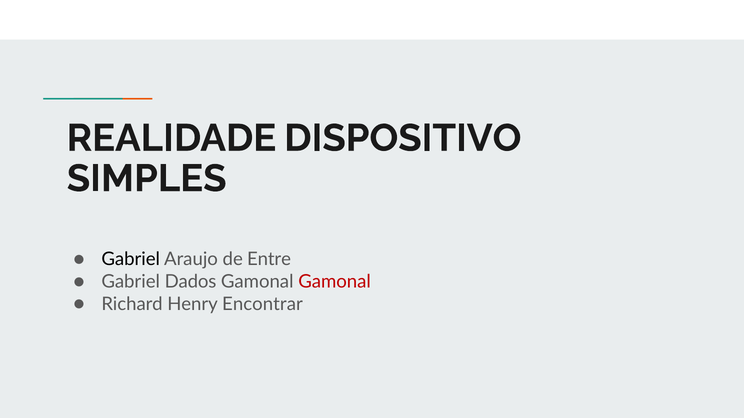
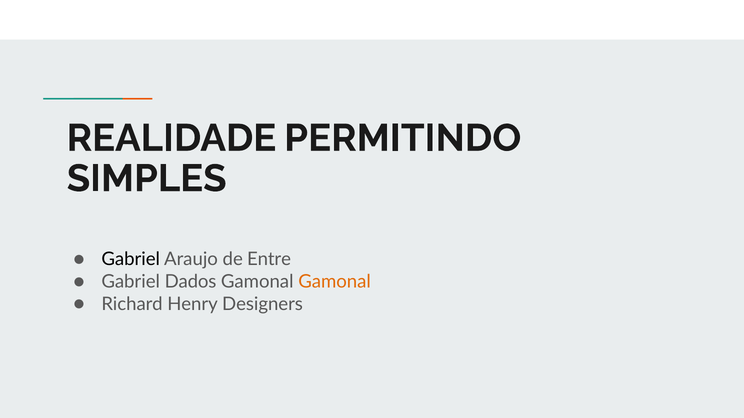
DISPOSITIVO: DISPOSITIVO -> PERMITINDO (403, 138)
Gamonal colour: red -> orange (335, 282)
Encontrar: Encontrar -> Designers (263, 304)
